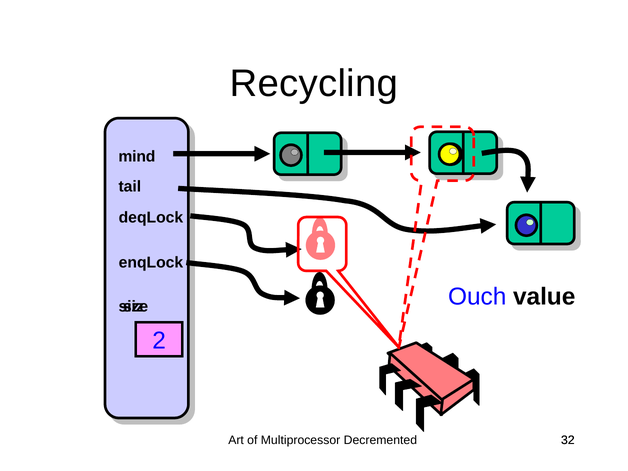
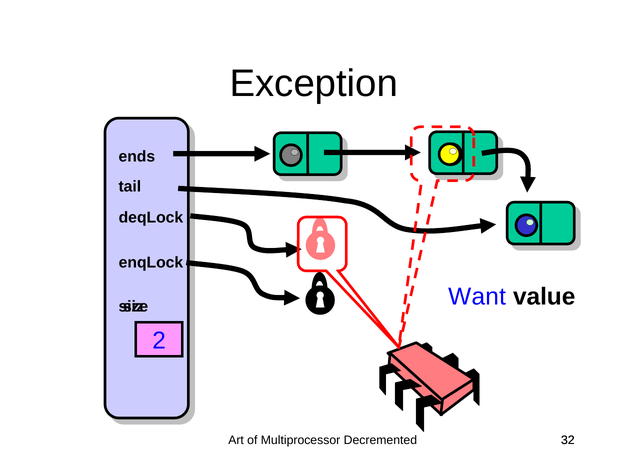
Recycling: Recycling -> Exception (314, 84)
mind: mind -> ends (137, 156)
Ouch: Ouch -> Want (477, 297)
